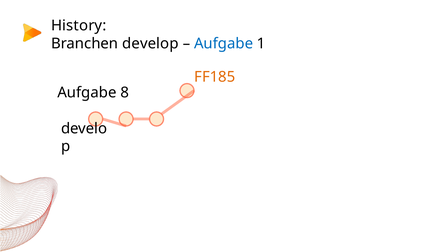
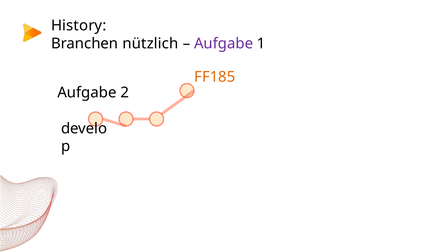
develop: develop -> nützlich (150, 44)
Aufgabe colour: blue -> purple (224, 44)
8: 8 -> 2 (125, 93)
